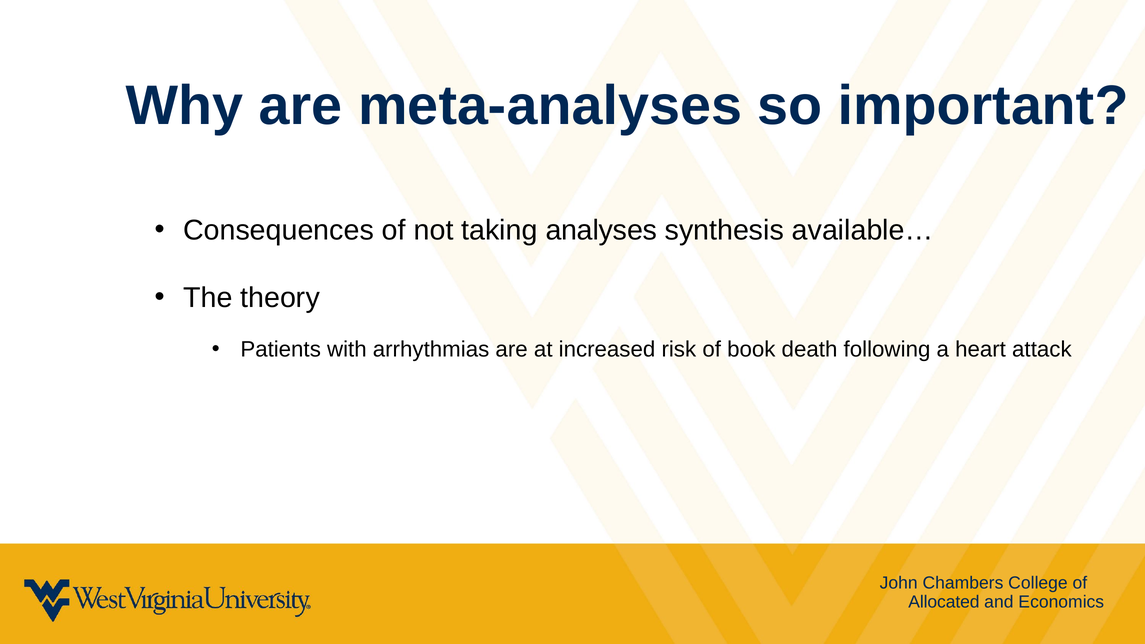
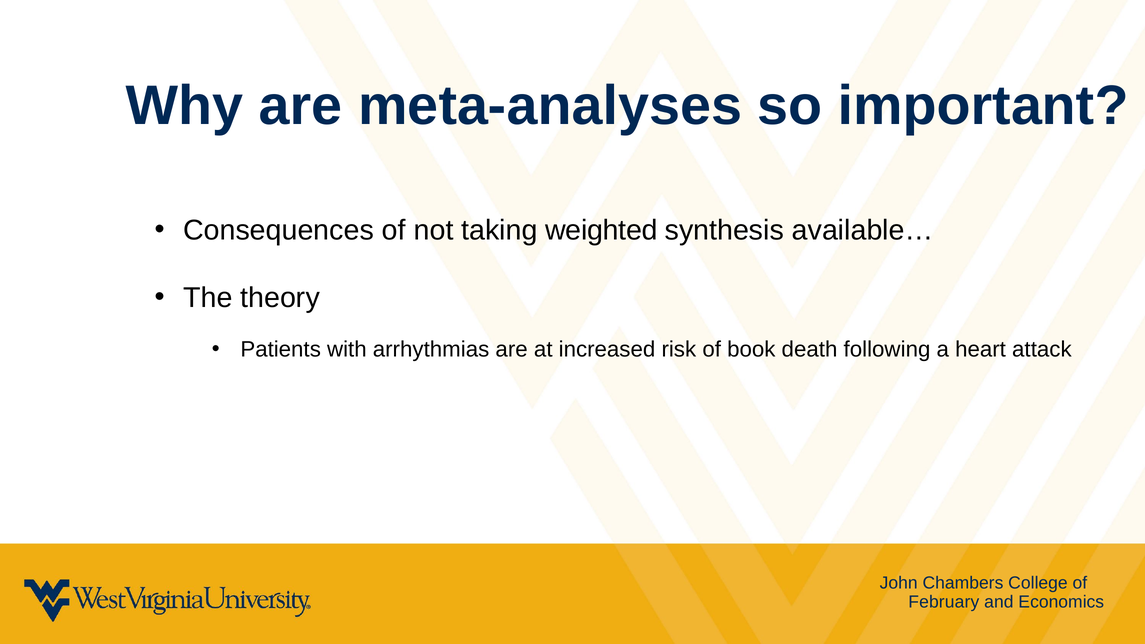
analyses: analyses -> weighted (601, 231)
Allocated: Allocated -> February (944, 602)
